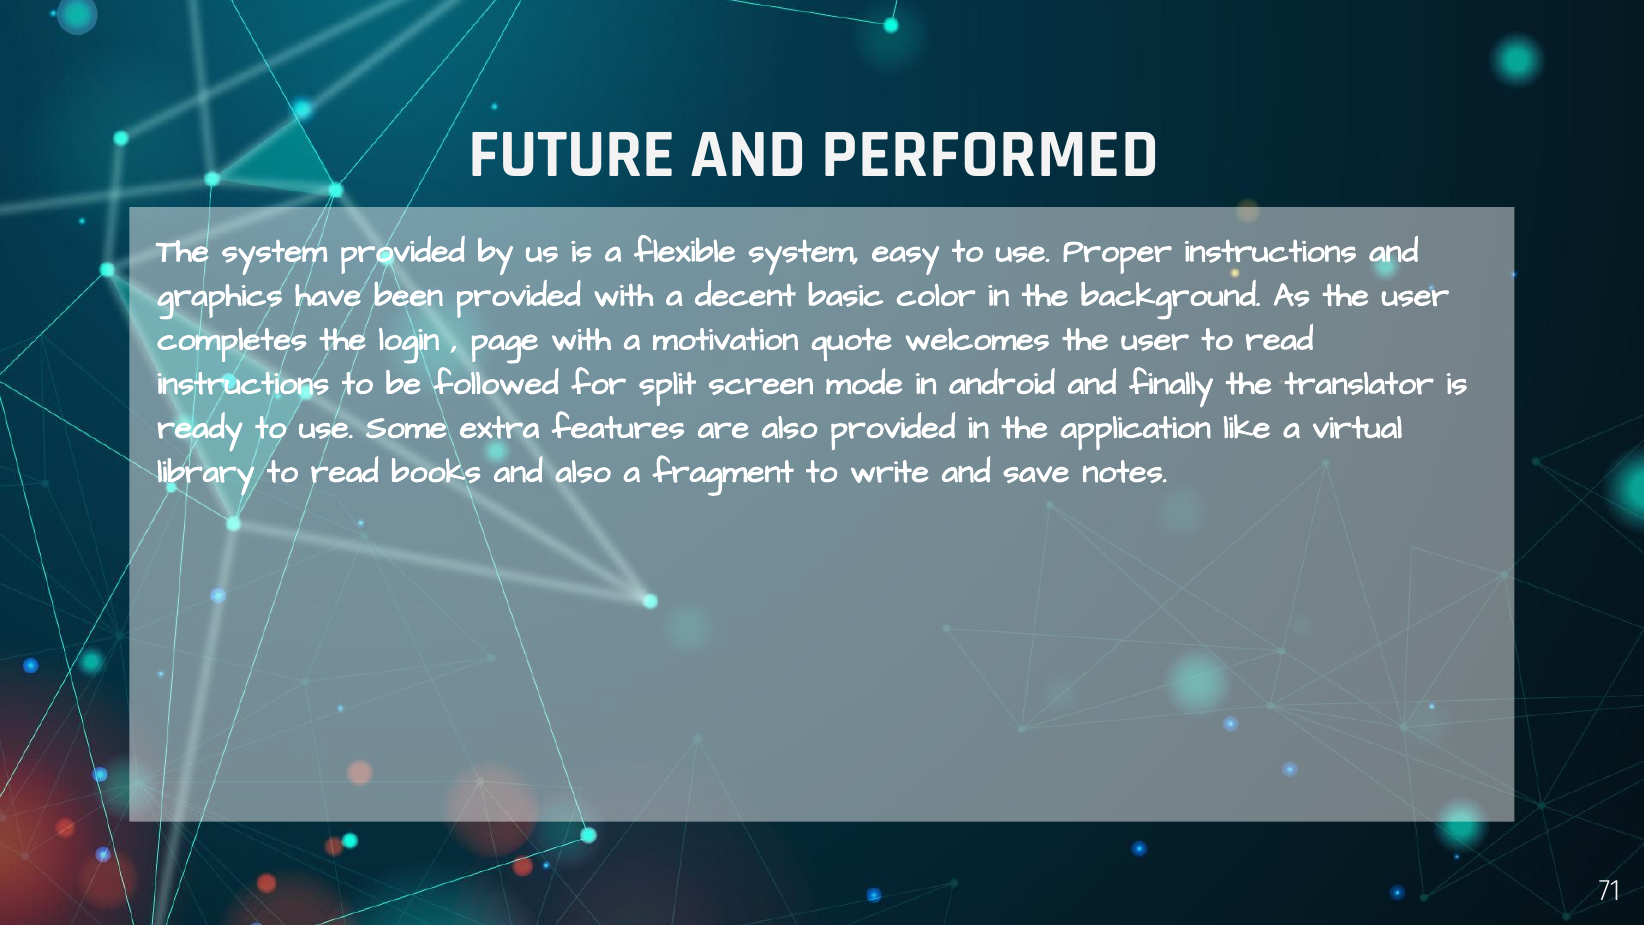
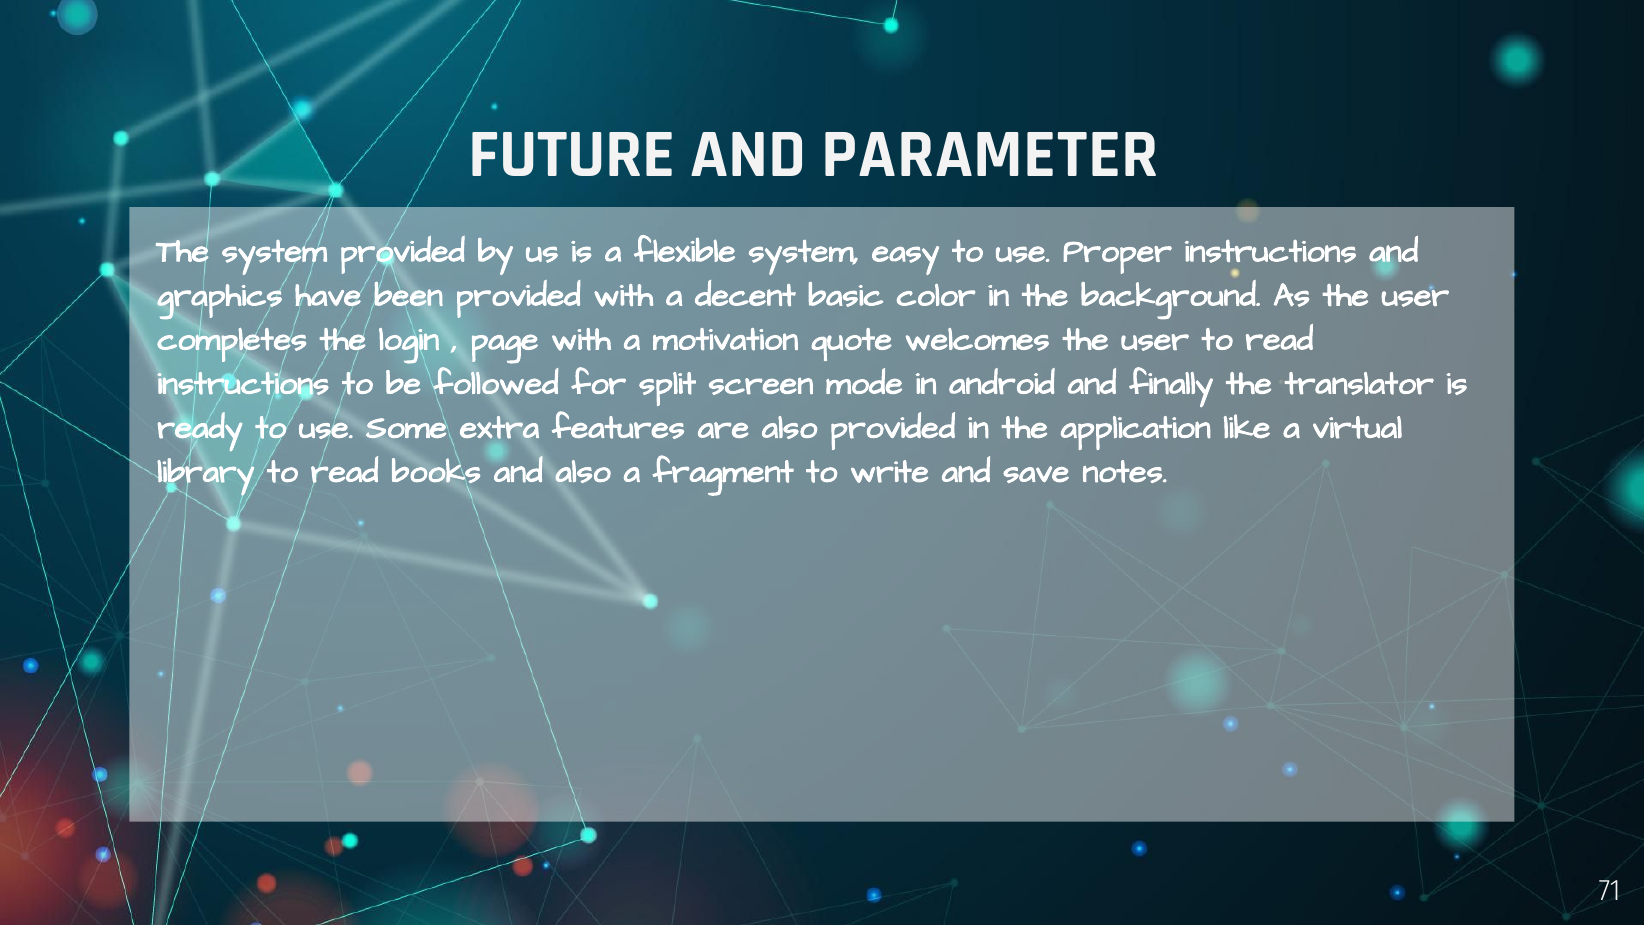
PERFORMED: PERFORMED -> PARAMETER (990, 154)
